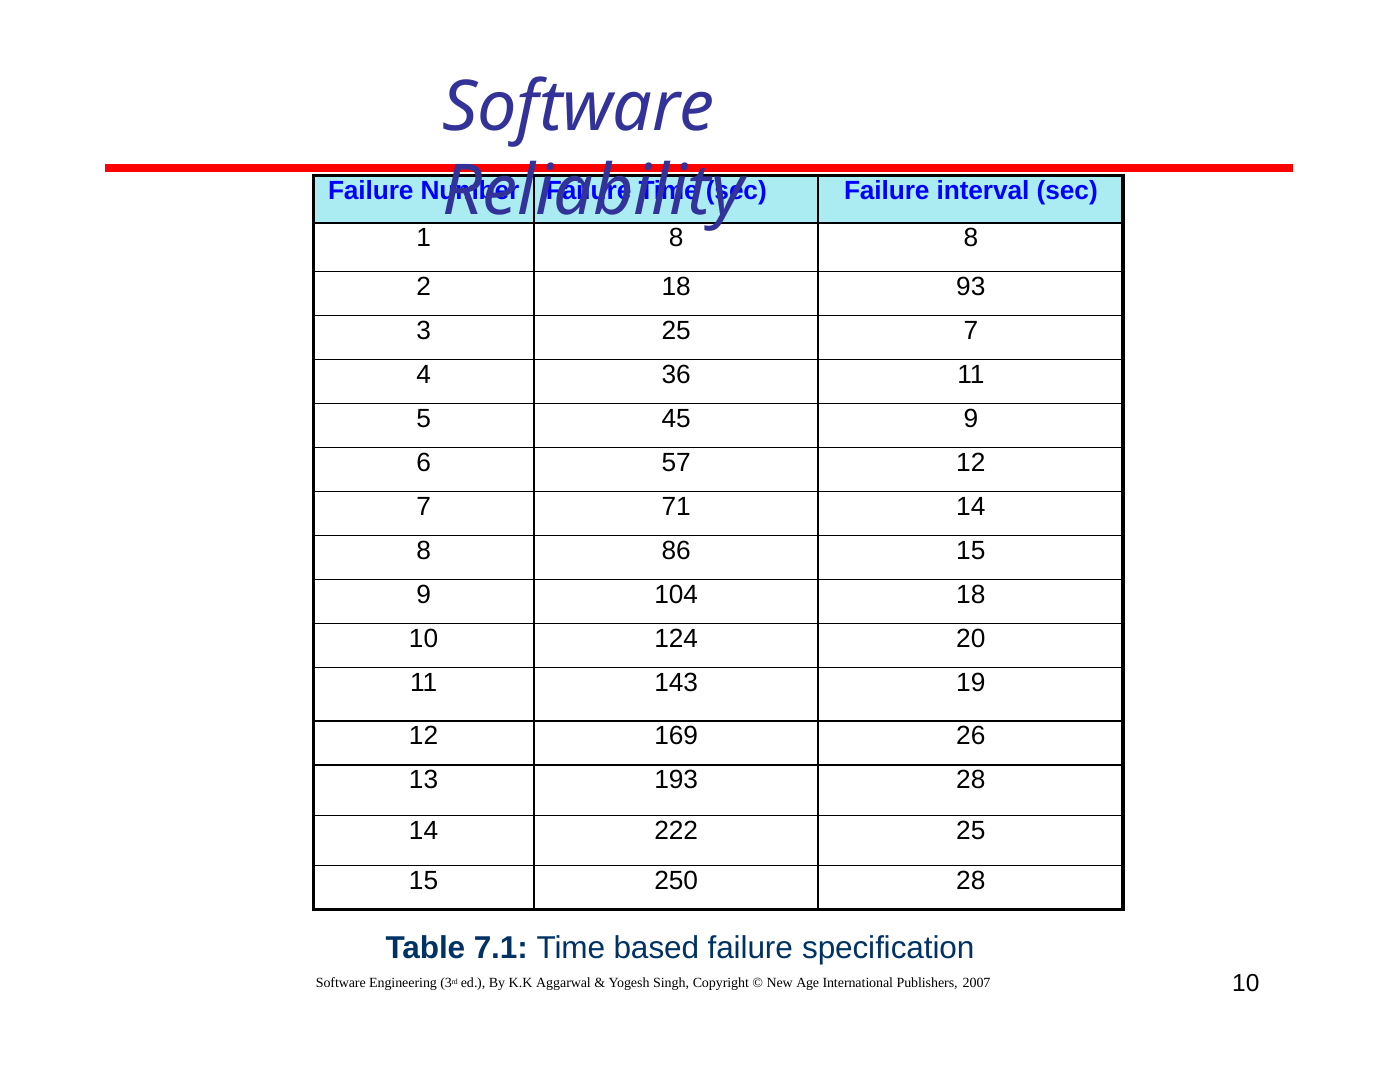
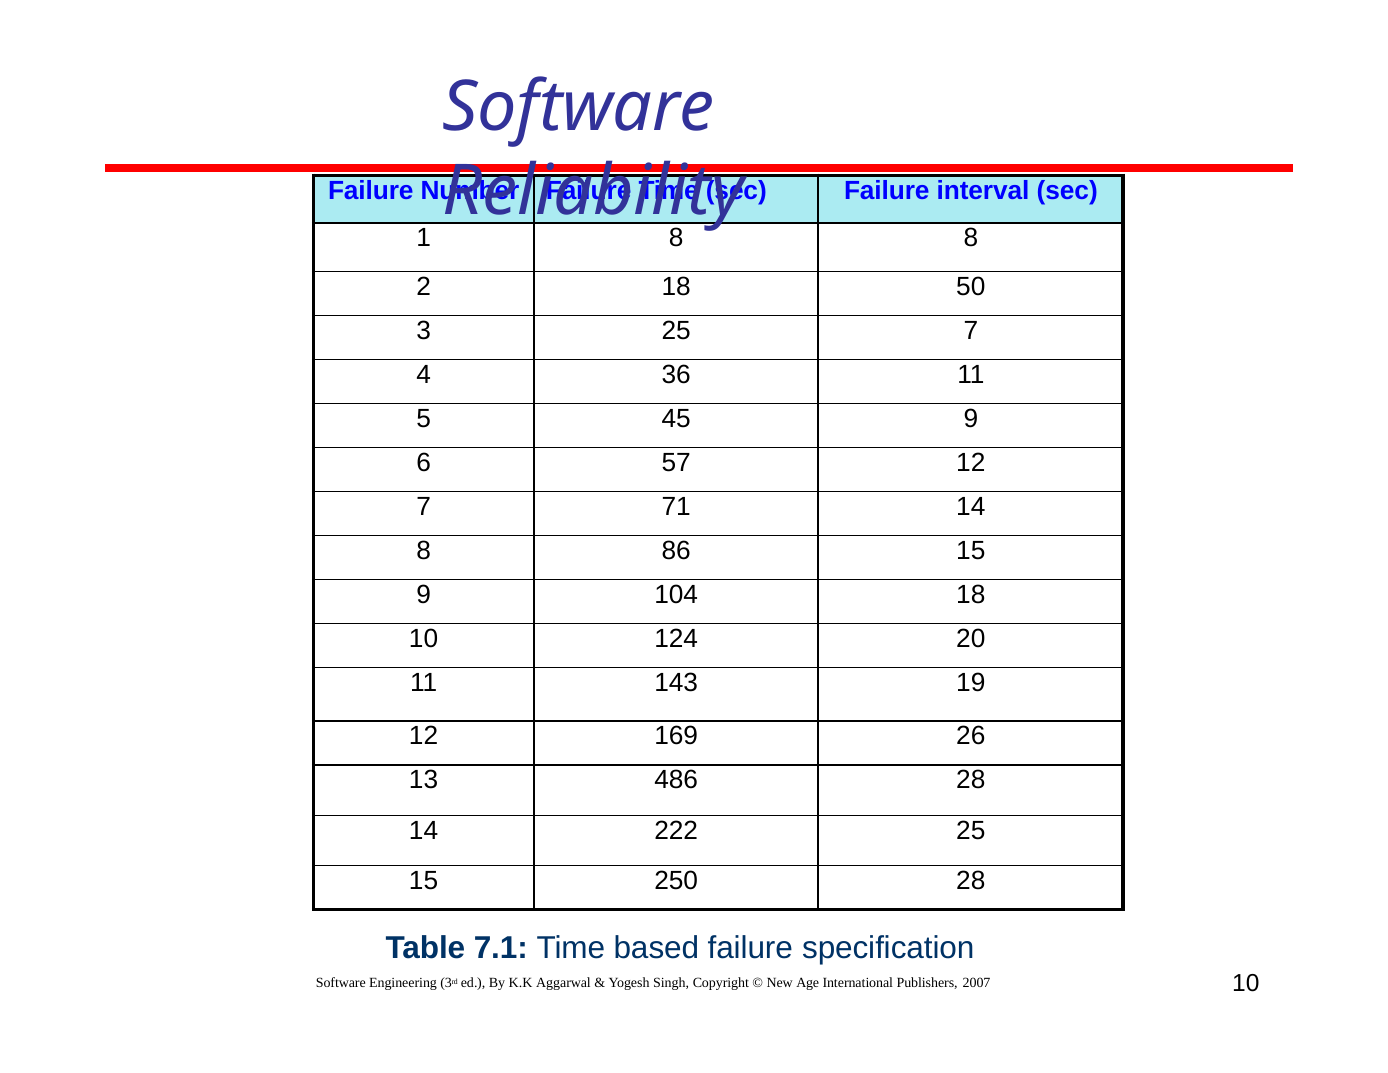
93: 93 -> 50 (971, 286)
193: 193 -> 486 (676, 780)
